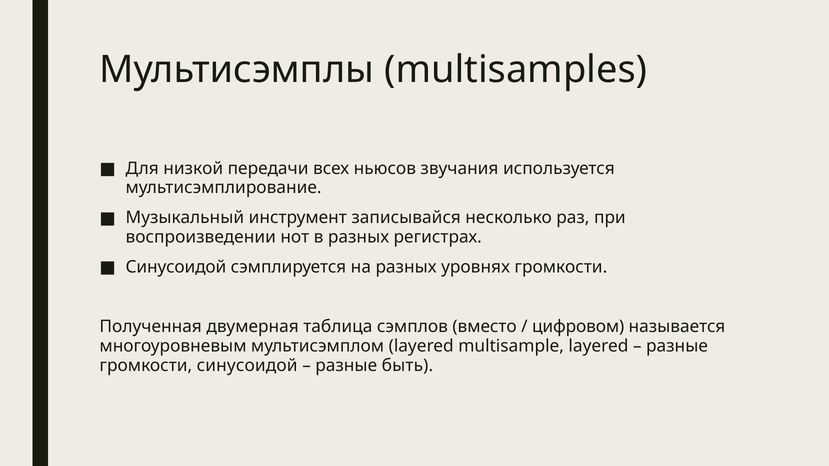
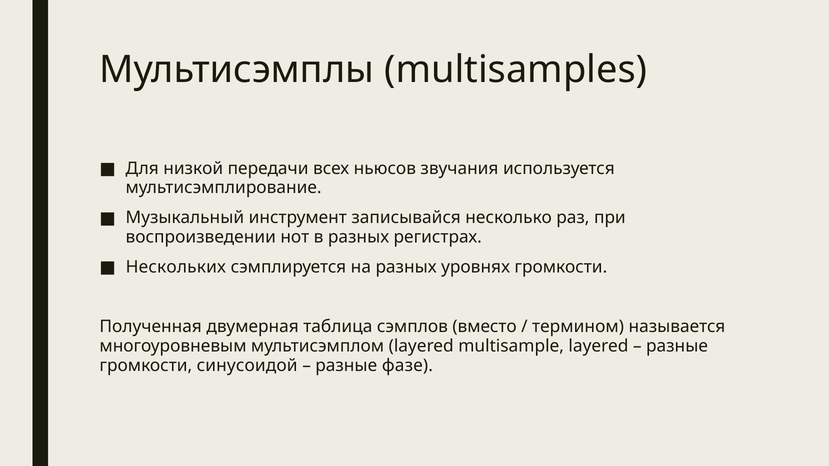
Синусоидой: Синусоидой -> Нескольких (176, 267)
цифровом: цифровом -> термином (578, 327)
быть: быть -> фазе (407, 366)
